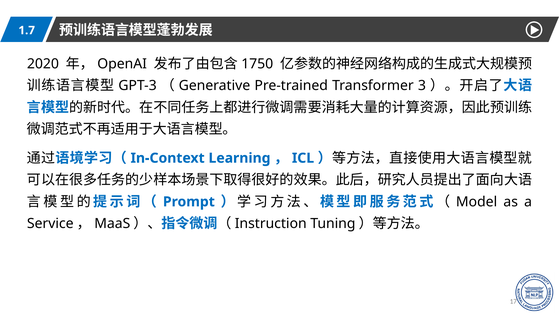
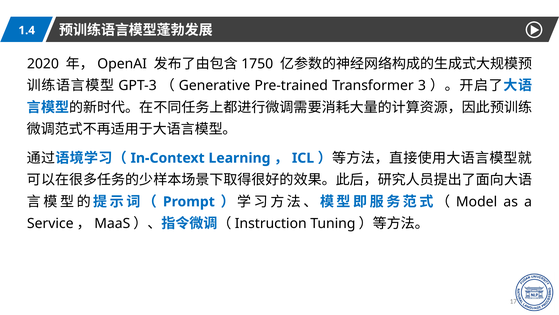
1.7: 1.7 -> 1.4 (27, 30)
